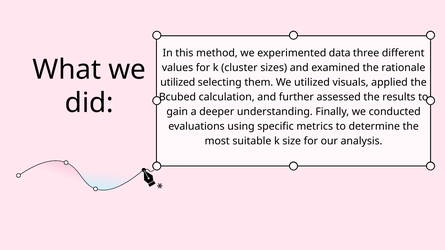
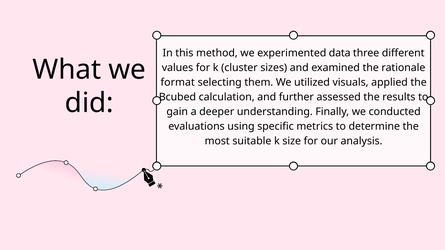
utilized: utilized -> format (178, 82)
